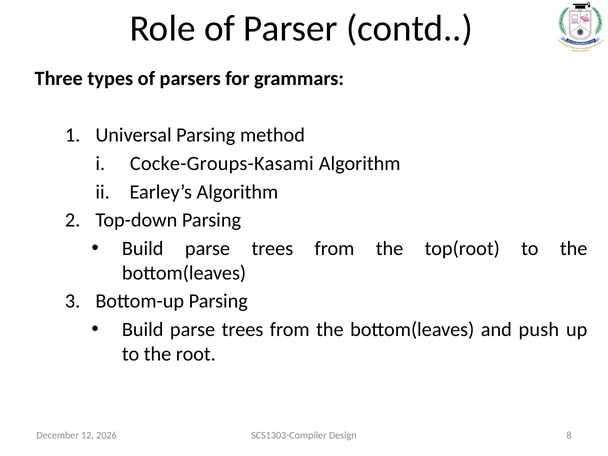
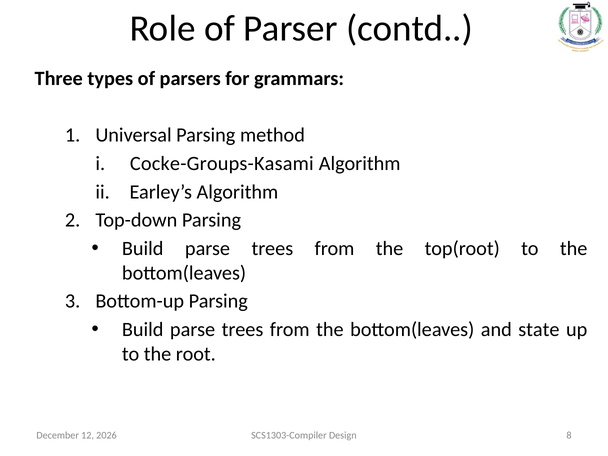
push: push -> state (539, 330)
